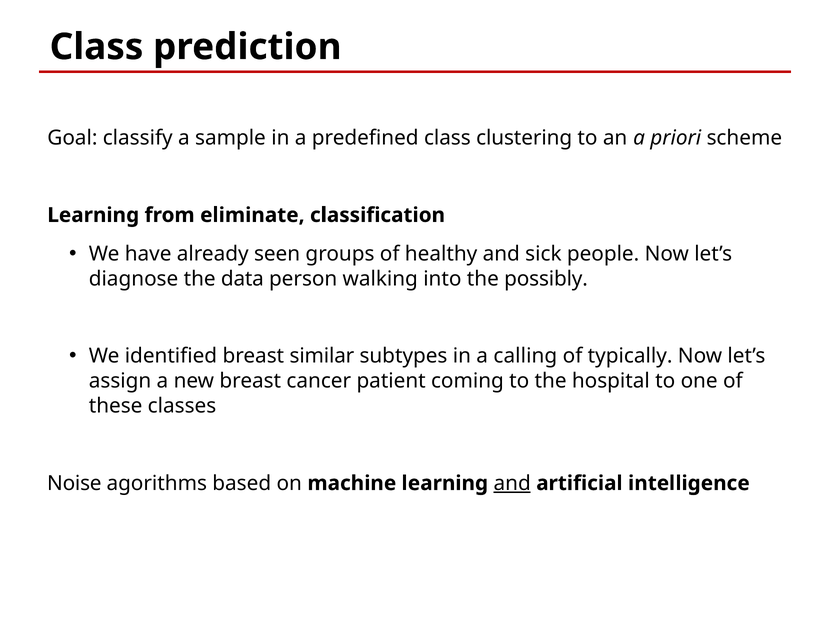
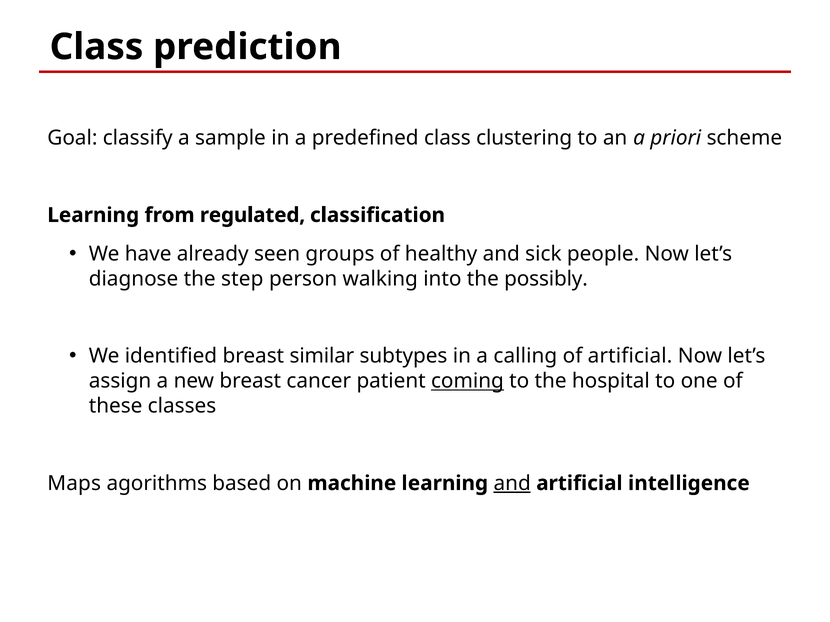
eliminate: eliminate -> regulated (252, 215)
data: data -> step (242, 279)
of typically: typically -> artificial (630, 356)
coming underline: none -> present (467, 381)
Noise: Noise -> Maps (74, 484)
